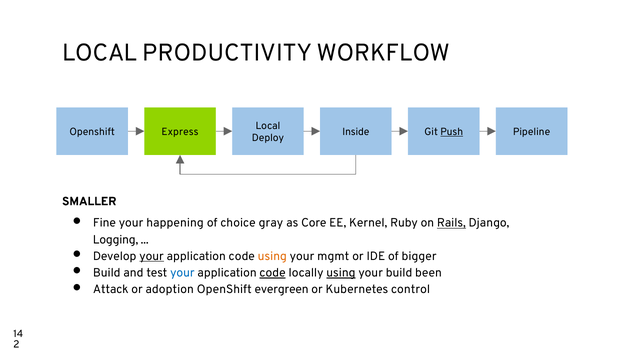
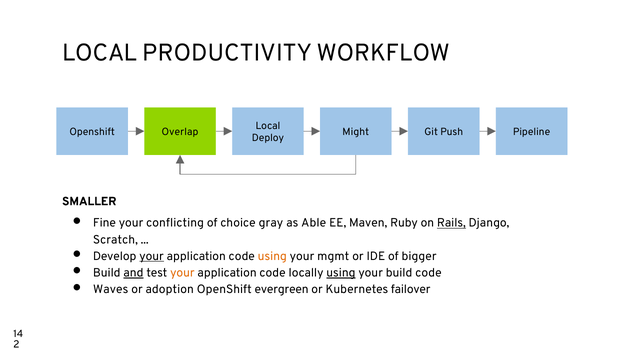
Express: Express -> Overlap (180, 132)
Inside: Inside -> Might (356, 132)
Push underline: present -> none (452, 132)
happening: happening -> conflicting (175, 223)
Core: Core -> Able (314, 223)
Kernel: Kernel -> Maven (368, 223)
Logging: Logging -> Scratch (115, 239)
and underline: none -> present (133, 273)
your colour: blue -> orange (182, 273)
code underline: present -> none (273, 273)
build been: been -> code (428, 273)
Attack: Attack -> Waves (111, 289)
control: control -> failover (411, 289)
